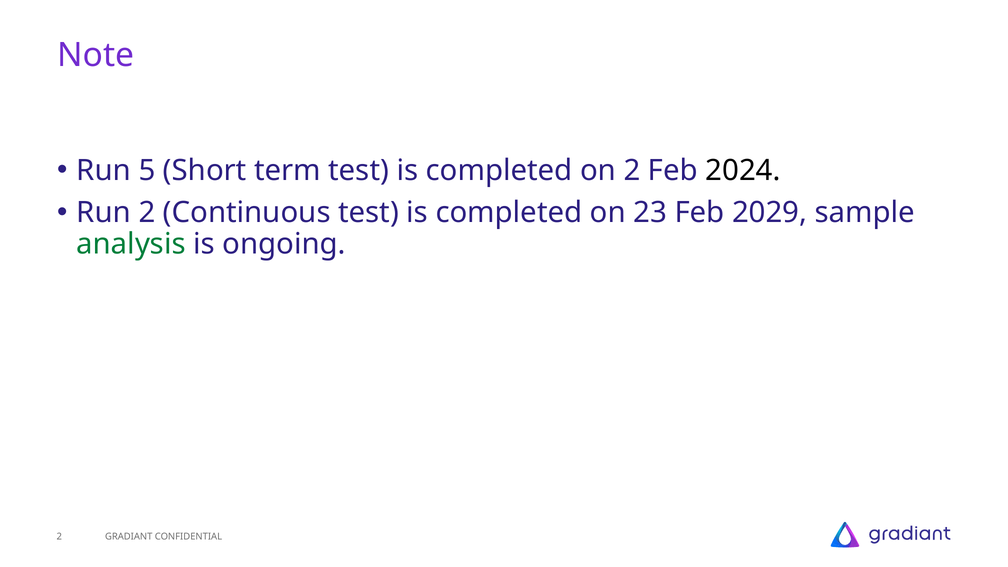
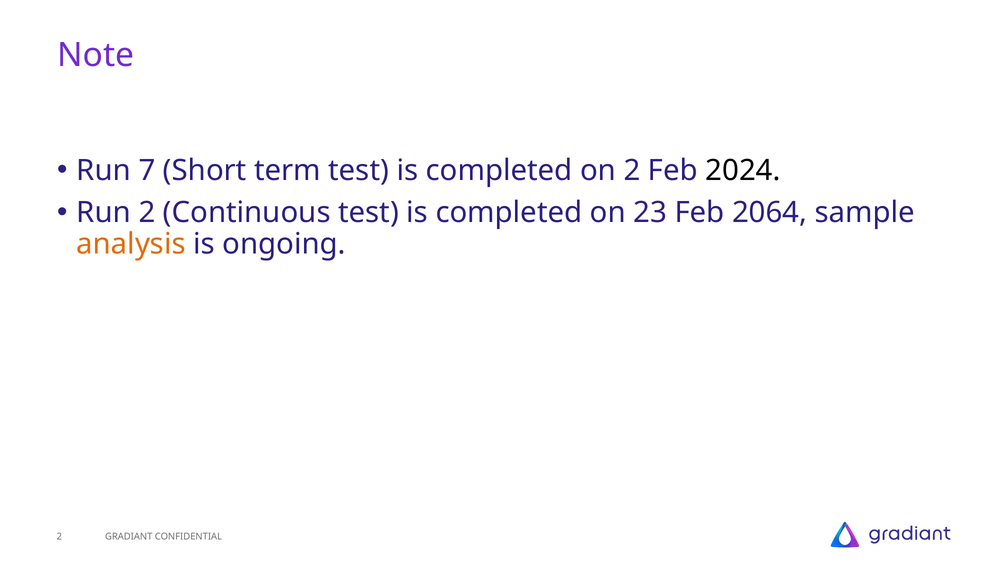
5: 5 -> 7 (147, 170)
2029: 2029 -> 2064 (770, 213)
analysis colour: green -> orange (131, 244)
